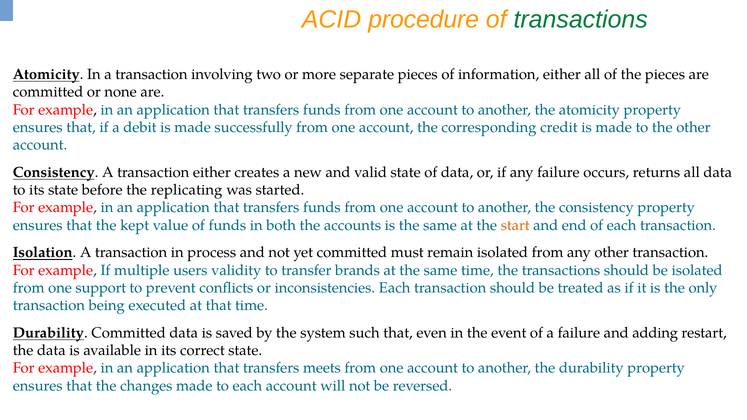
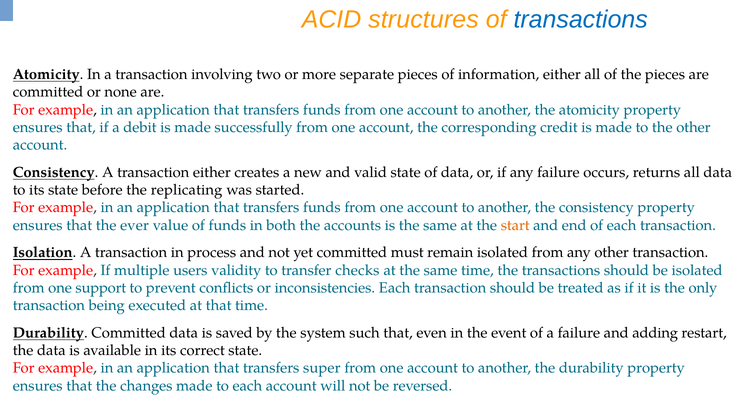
procedure: procedure -> structures (423, 19)
transactions colour: green -> blue (581, 19)
kept: kept -> ever (135, 225)
brands: brands -> checks (357, 270)
meets: meets -> super (322, 368)
